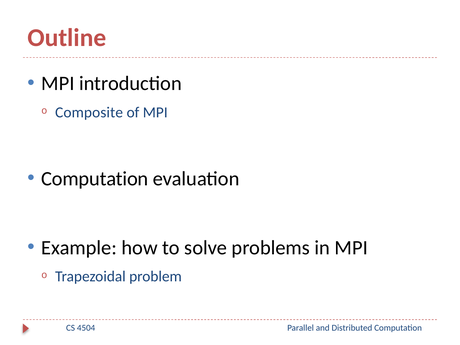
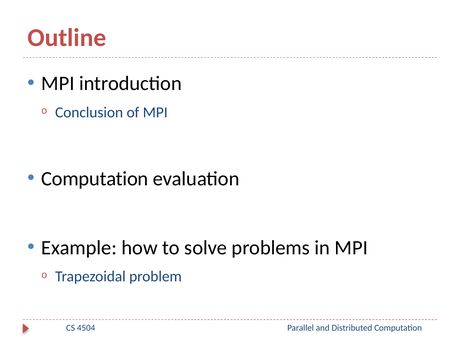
Composite: Composite -> Conclusion (89, 112)
